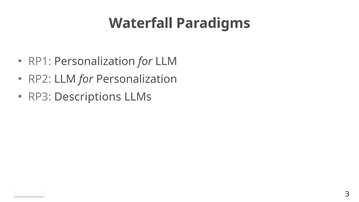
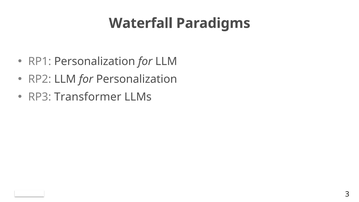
Descriptions: Descriptions -> Transformer (88, 97)
